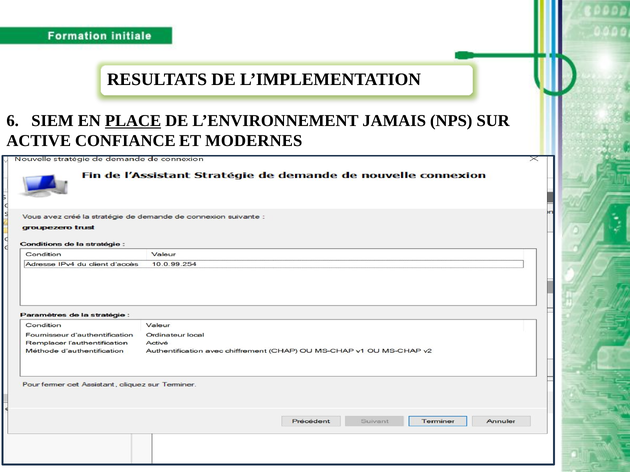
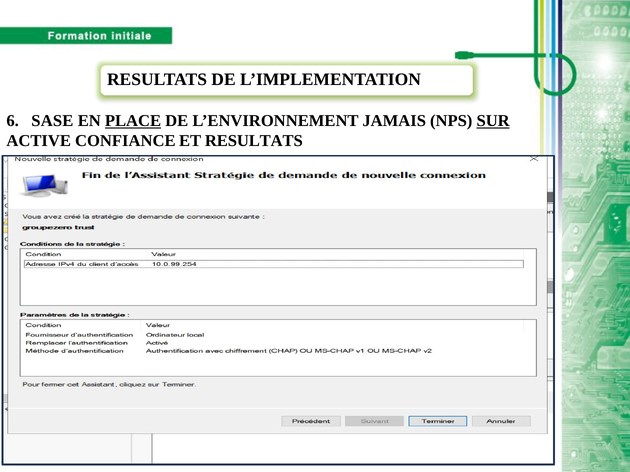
SIEM: SIEM -> SASE (52, 121)
SUR underline: none -> present (493, 121)
ET MODERNES: MODERNES -> RESULTATS (254, 141)
